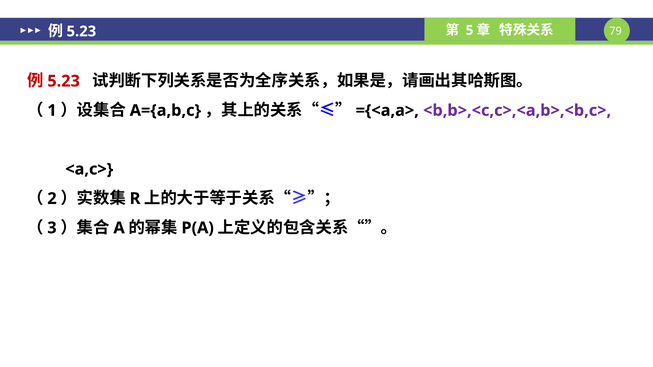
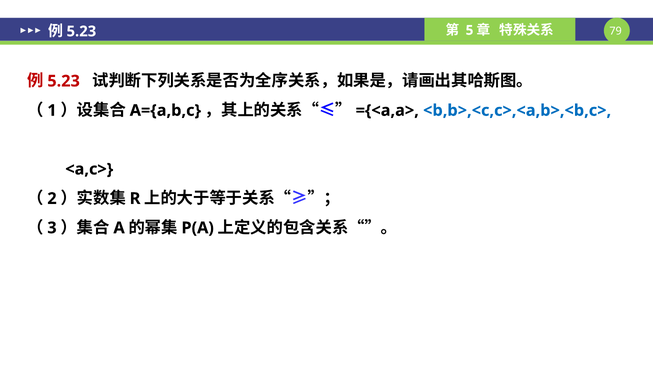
<b,b>,<c,c>,<a,b>,<b,c> colour: purple -> blue (517, 111)
